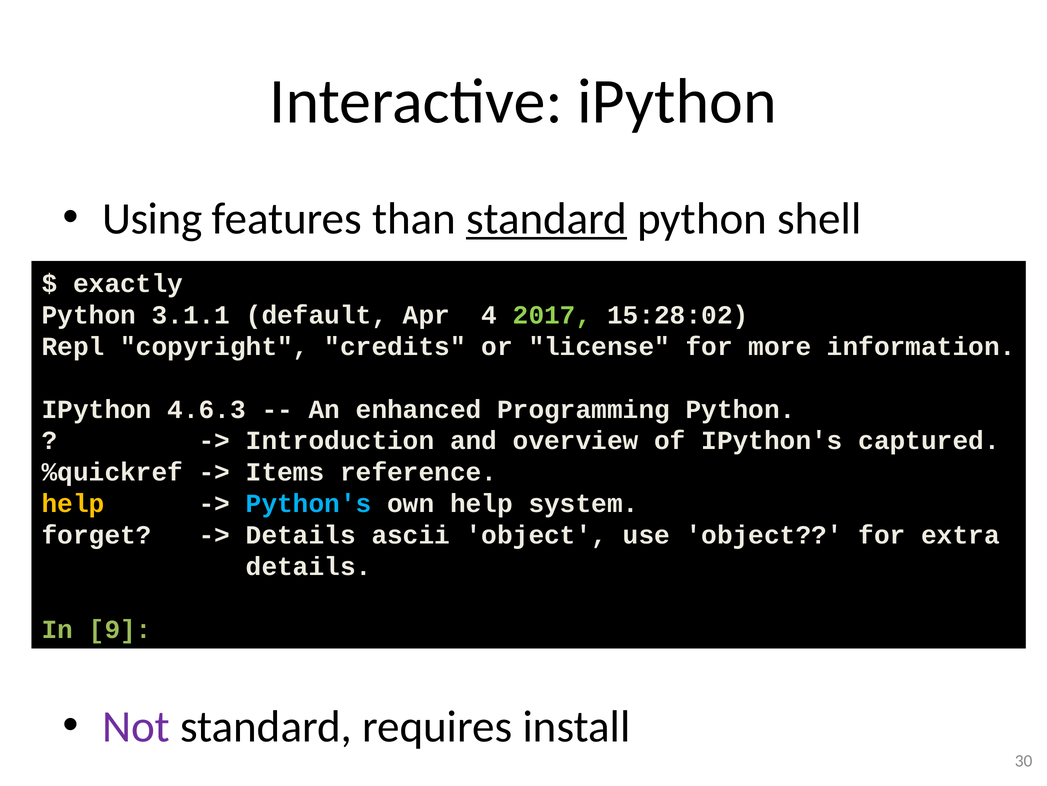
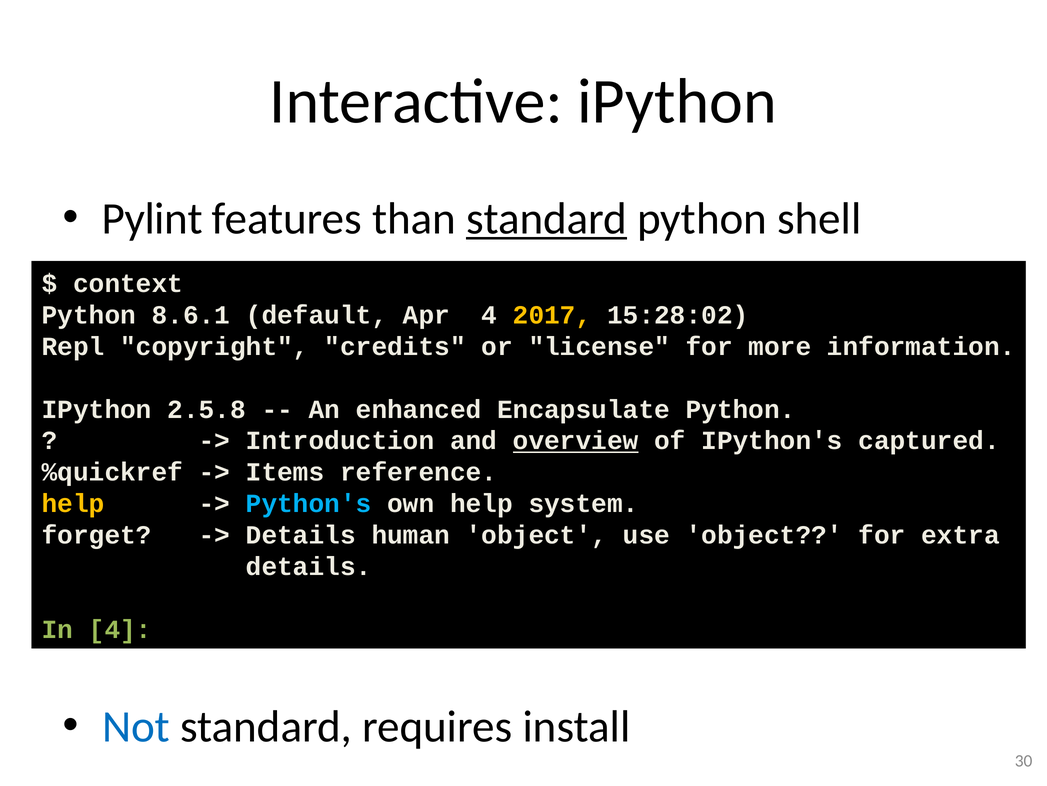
Using: Using -> Pylint (152, 219)
exactly: exactly -> context (128, 283)
3.1.1: 3.1.1 -> 8.6.1 (191, 315)
2017 colour: light green -> yellow (552, 315)
4.6.3: 4.6.3 -> 2.5.8 (207, 409)
Programming: Programming -> Encapsulate (584, 409)
overview underline: none -> present (576, 440)
ascii: ascii -> human (411, 535)
In 9: 9 -> 4 (120, 629)
Not colour: purple -> blue (136, 726)
